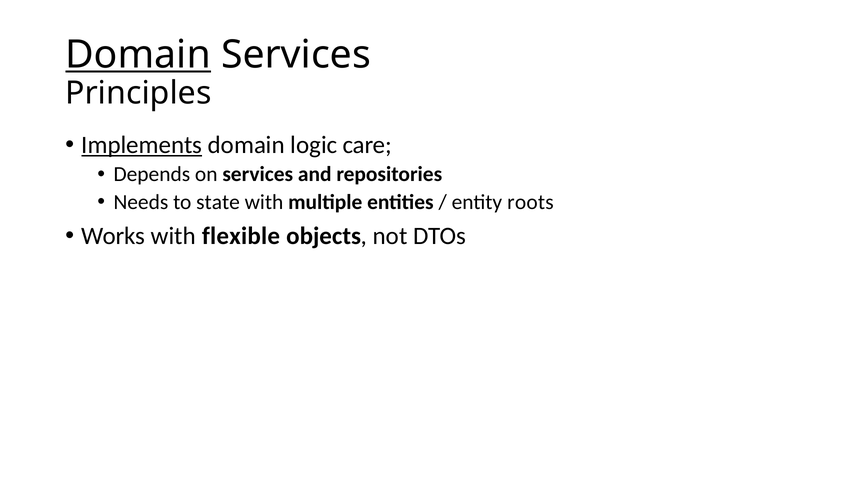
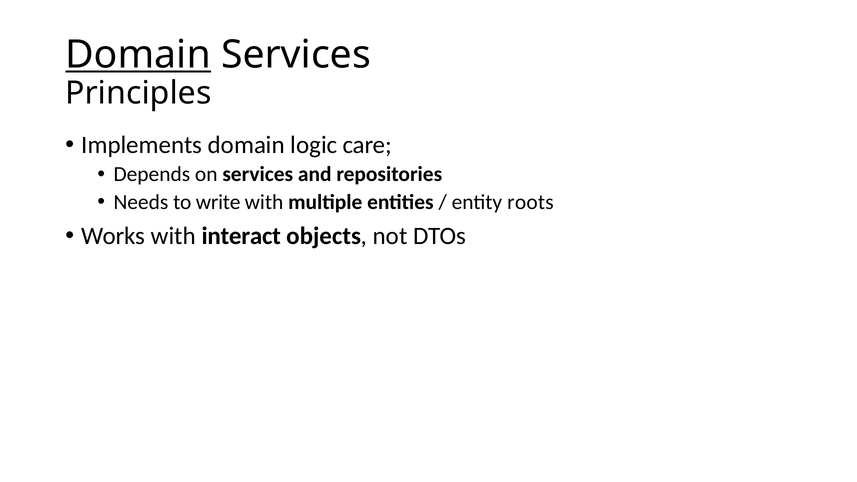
Implements underline: present -> none (142, 145)
state: state -> write (218, 202)
flexible: flexible -> interact (241, 236)
